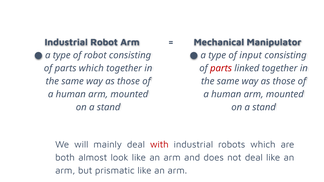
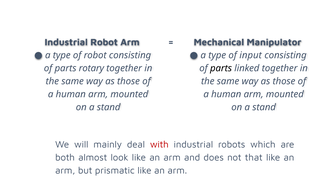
parts which: which -> rotary (91, 68)
parts colour: red -> black (221, 68)
not deal: deal -> that (254, 158)
